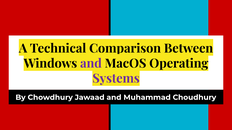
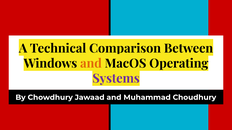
and colour: purple -> orange (91, 64)
